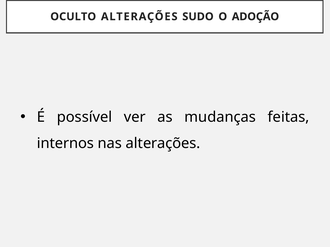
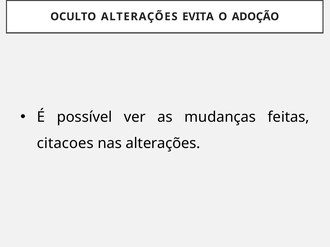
SUDO: SUDO -> EVITA (198, 17)
internos: internos -> citacoes (65, 144)
